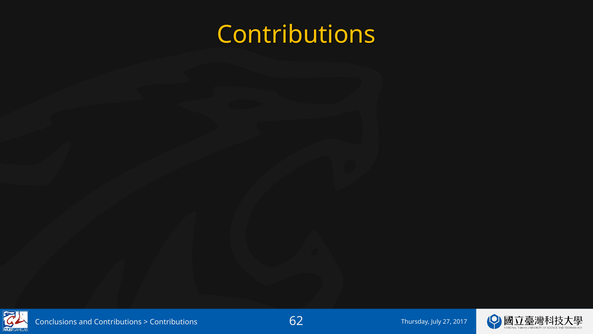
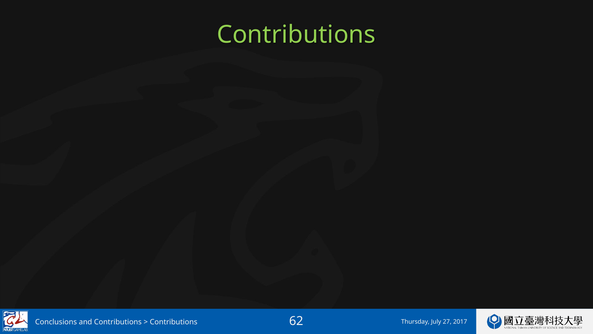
Contributions colour: yellow -> light green (296, 35)
